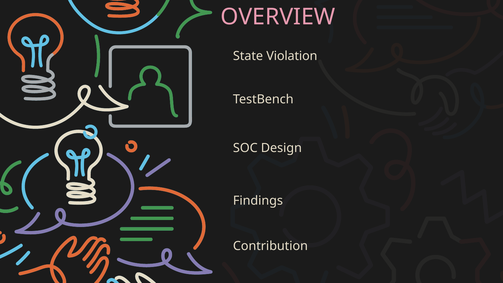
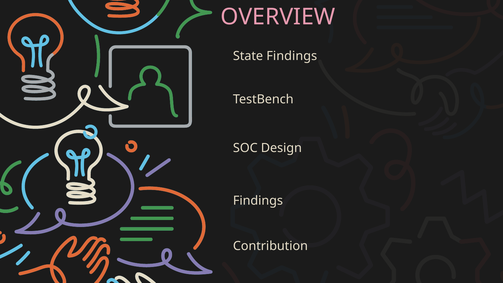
State Violation: Violation -> Findings (292, 56)
